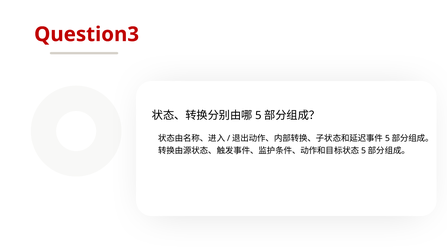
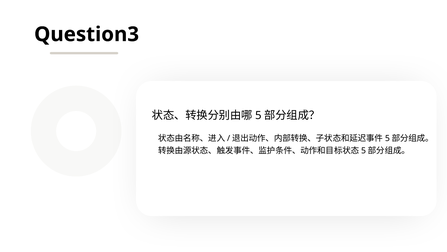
Question3 colour: red -> black (87, 34)
